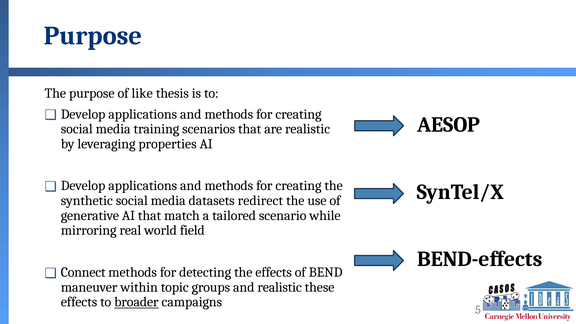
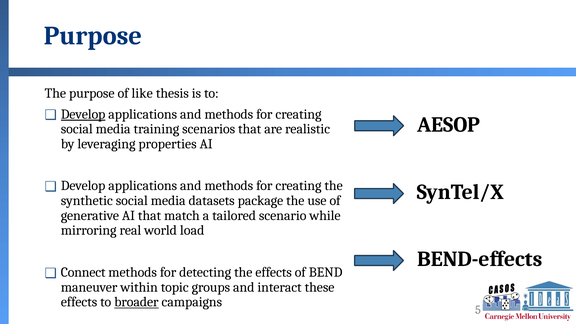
Develop underline: none -> present (83, 114)
redirect: redirect -> package (260, 201)
field: field -> load (192, 230)
and realistic: realistic -> interact (280, 287)
